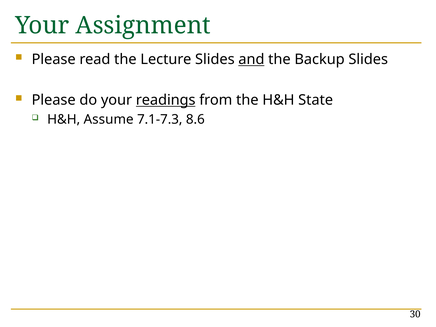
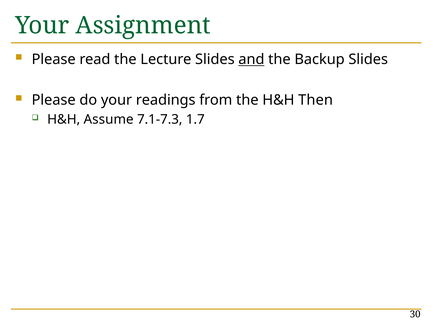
readings underline: present -> none (166, 100)
State: State -> Then (316, 100)
8.6: 8.6 -> 1.7 (195, 119)
